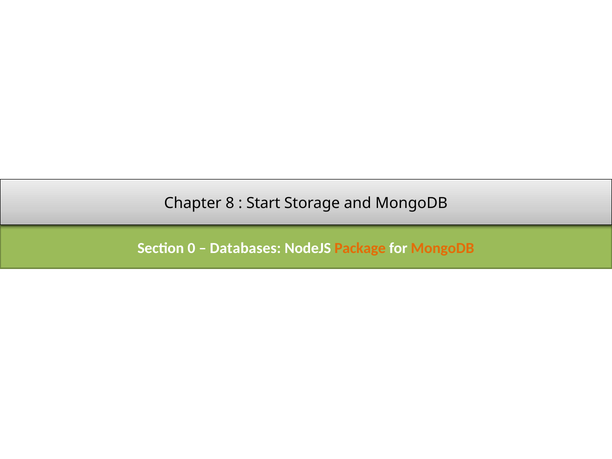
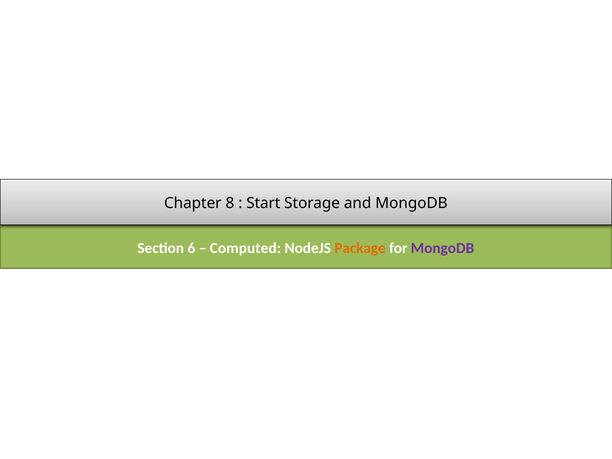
0: 0 -> 6 (191, 248)
Databases: Databases -> Computed (245, 248)
MongoDB colour: orange -> purple (443, 248)
